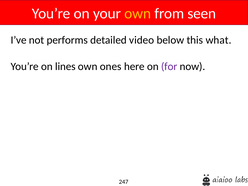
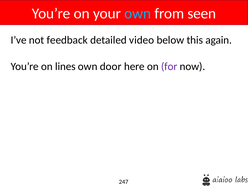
own colour: yellow -> light blue (138, 14)
performs: performs -> feedback (67, 40)
what: what -> again (219, 40)
ones: ones -> door (111, 66)
